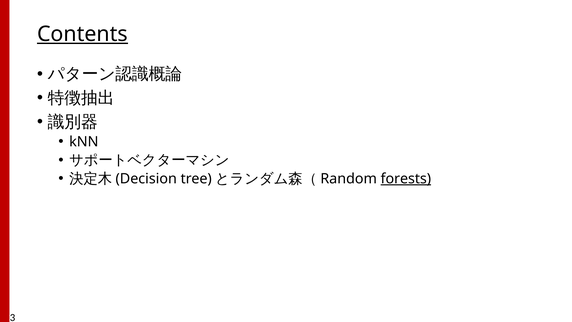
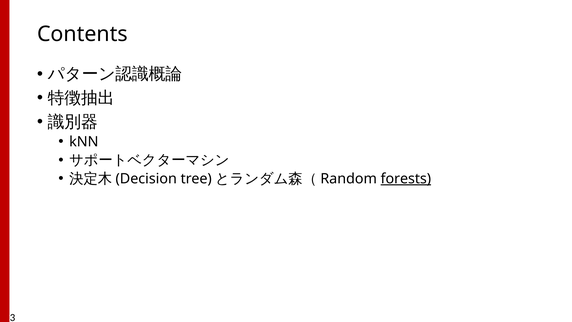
Contents underline: present -> none (82, 34)
